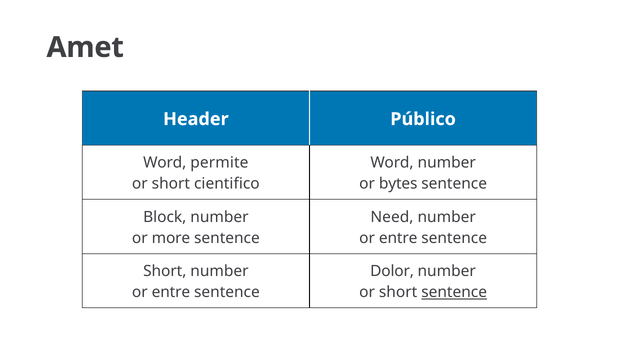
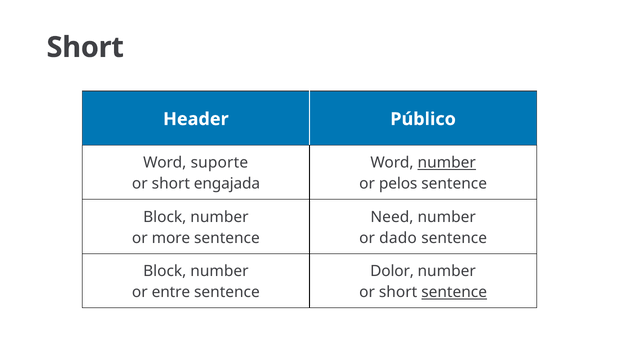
Amet: Amet -> Short (85, 47)
permite: permite -> suporte (219, 163)
number underline: none -> present (447, 163)
cientifico: cientifico -> engajada (227, 184)
bytes: bytes -> pelos (398, 184)
entre: entre -> dado (398, 238)
Short: Short -> Block (165, 271)
